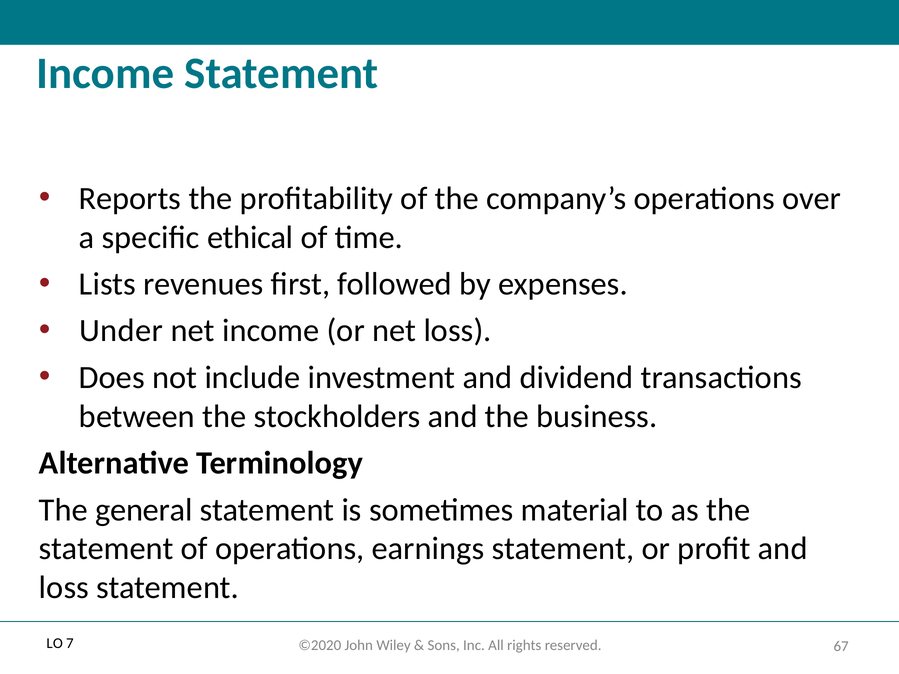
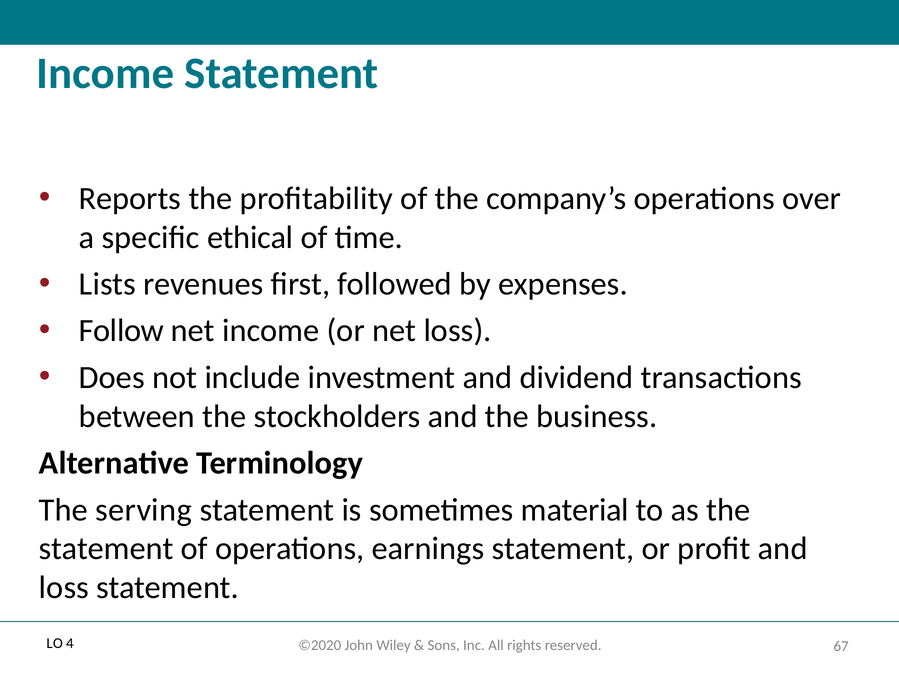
Under: Under -> Follow (121, 331)
general: general -> serving (144, 510)
7: 7 -> 4 (70, 644)
